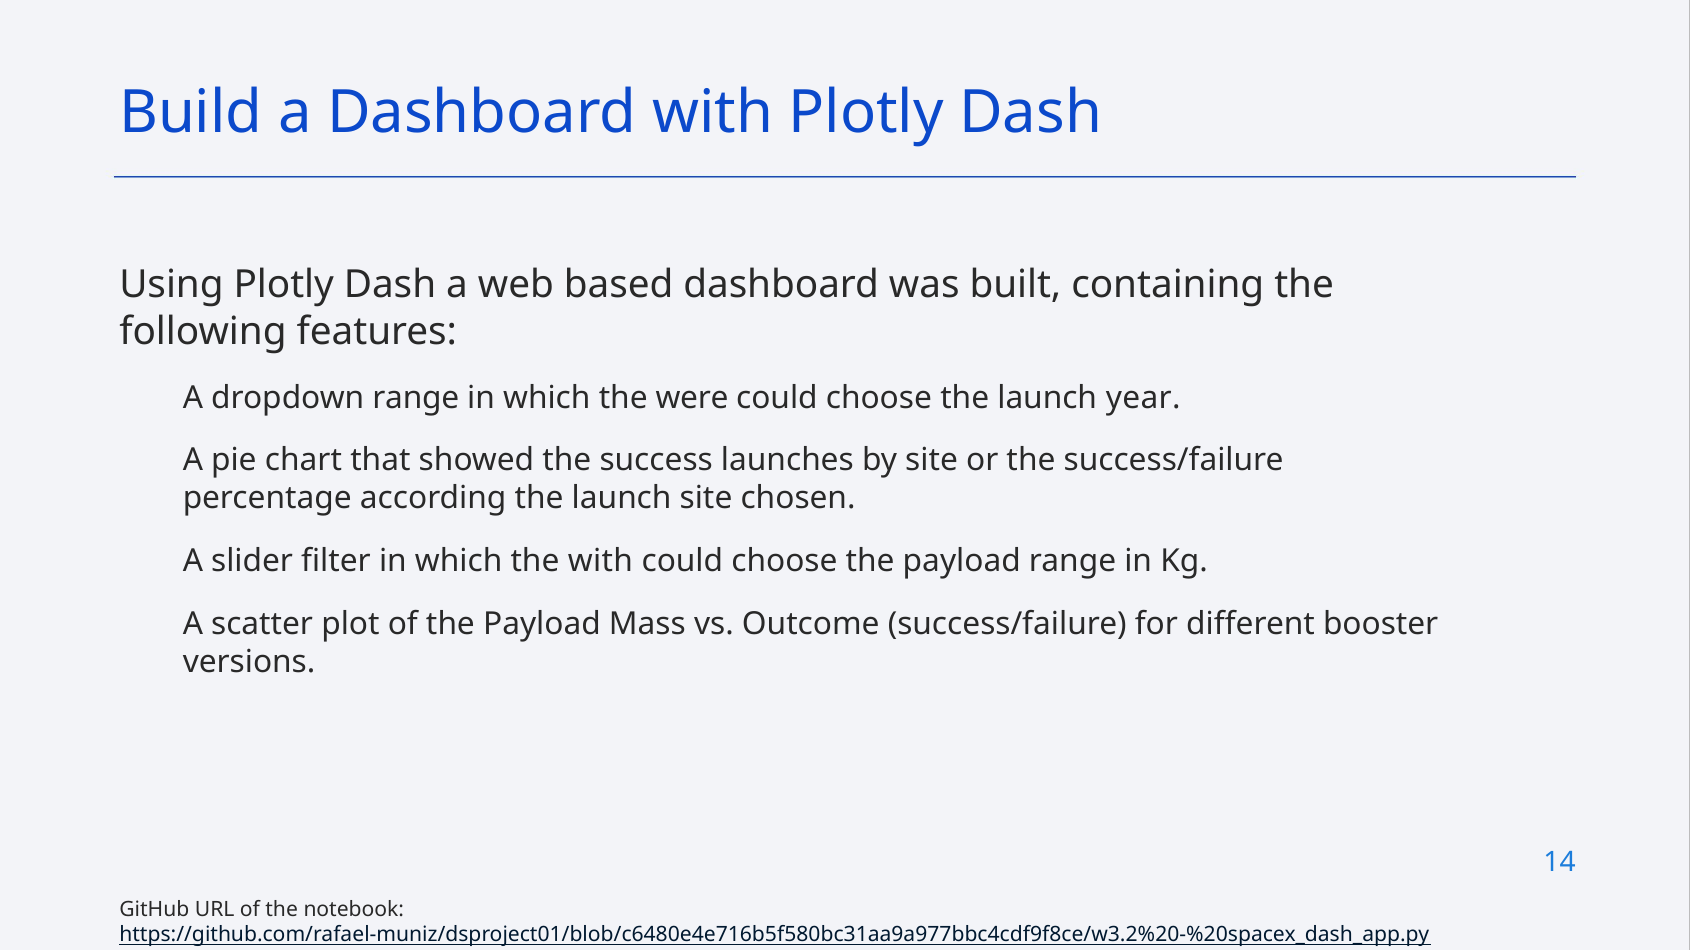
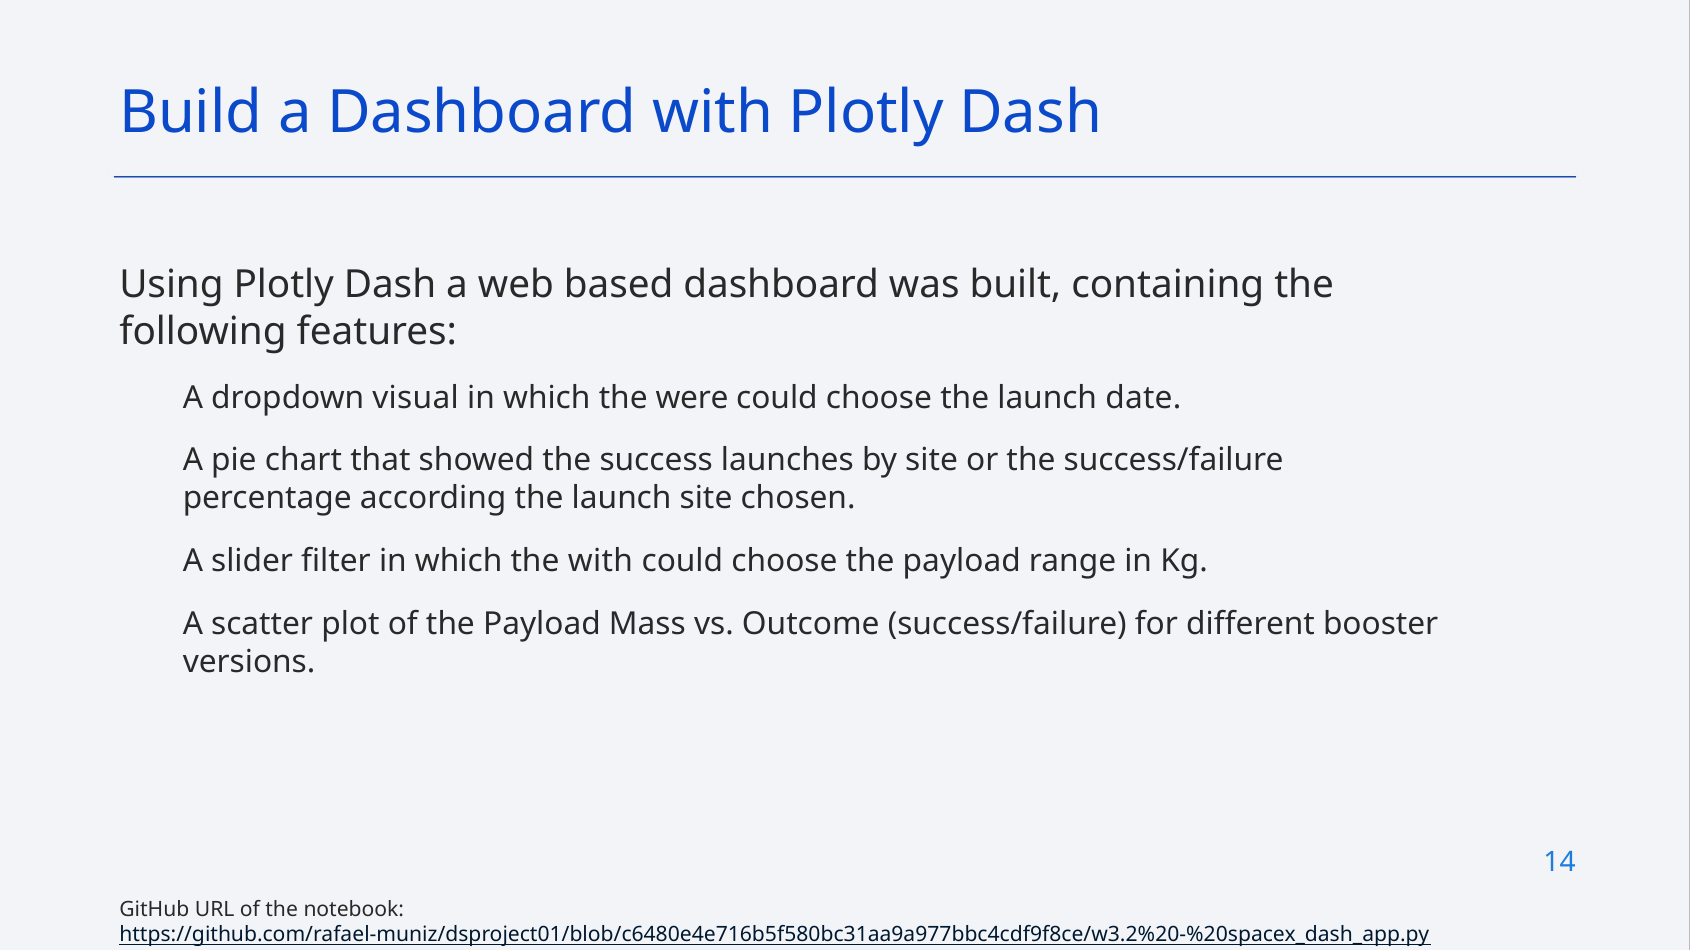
dropdown range: range -> visual (416, 398)
year: year -> date (1143, 398)
